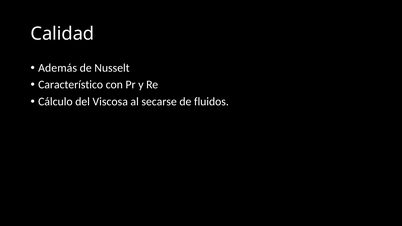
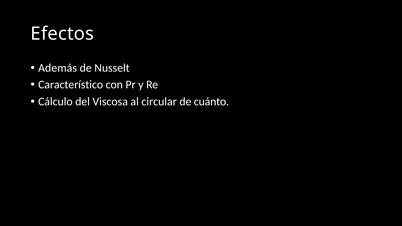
Calidad: Calidad -> Efectos (62, 34)
secarse: secarse -> circular (159, 102)
fluidos: fluidos -> cuánto (211, 102)
